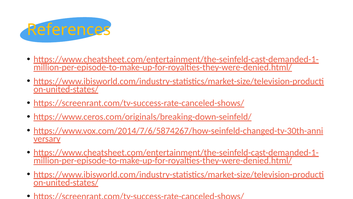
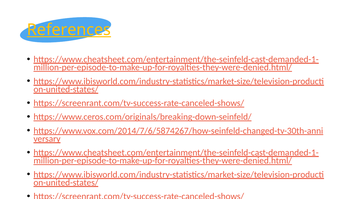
References underline: none -> present (69, 30)
